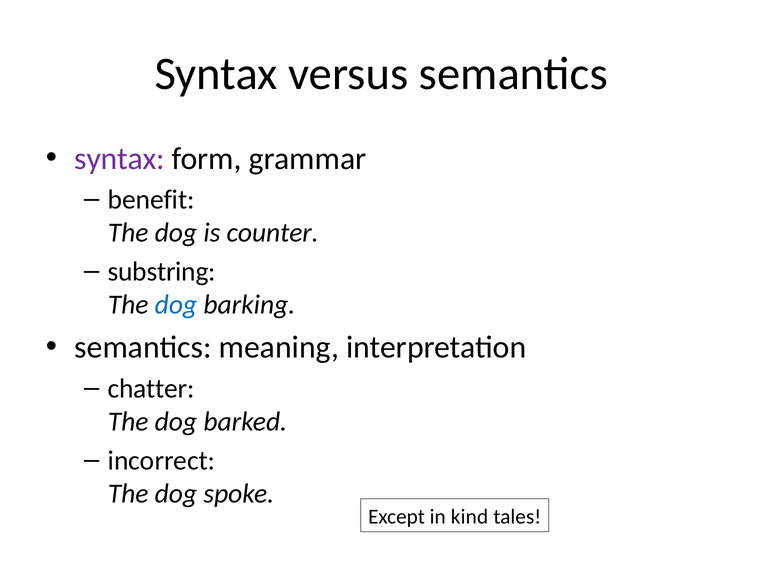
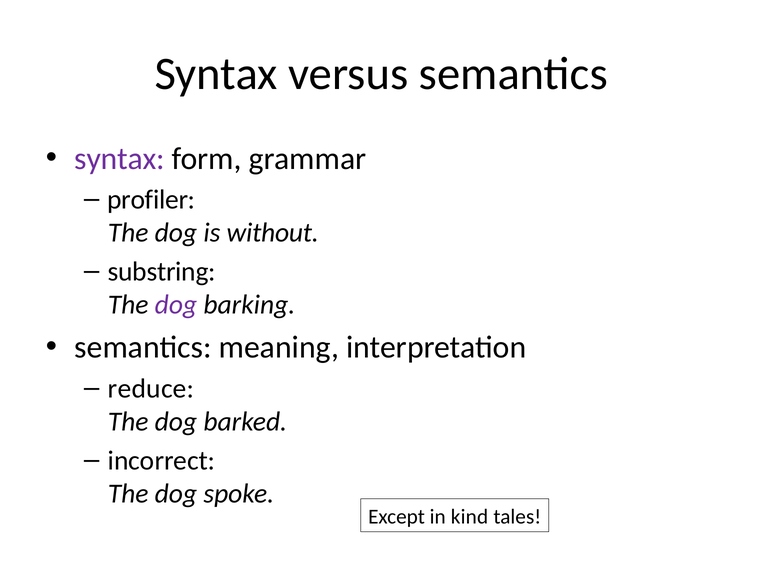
benefit: benefit -> profiler (151, 200)
counter: counter -> without (273, 233)
dog colour: blue -> purple (176, 305)
chatter: chatter -> reduce (151, 389)
